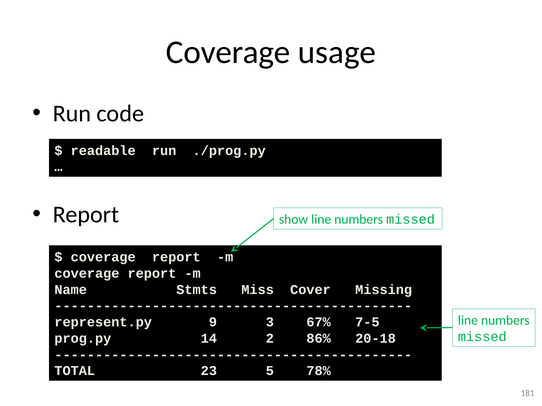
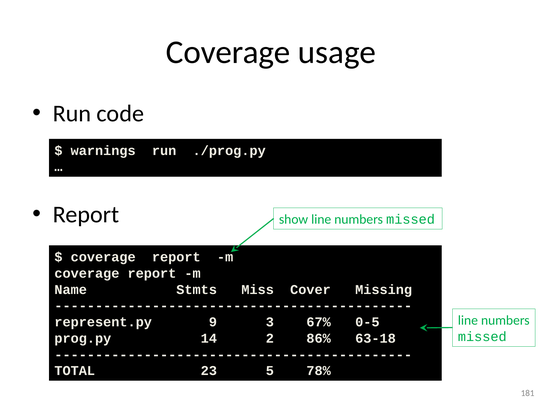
readable: readable -> warnings (103, 151)
7-5: 7-5 -> 0-5 (367, 322)
20-18: 20-18 -> 63-18 (376, 339)
